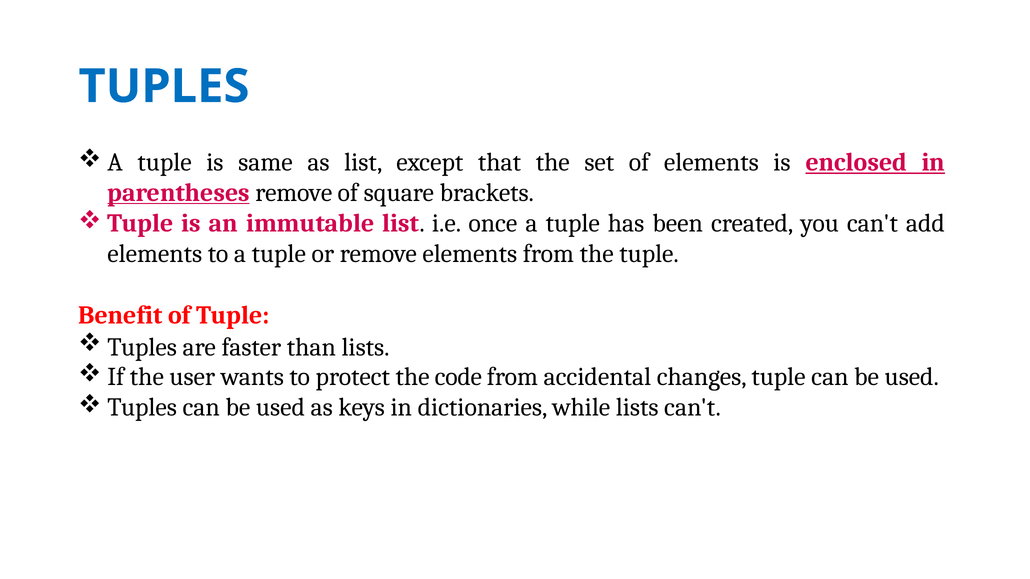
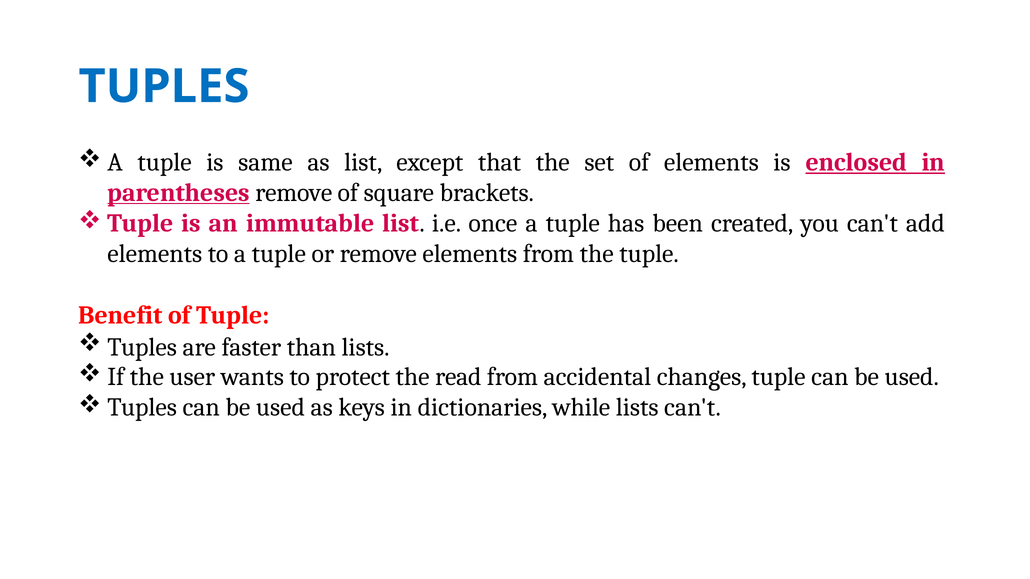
code: code -> read (458, 377)
